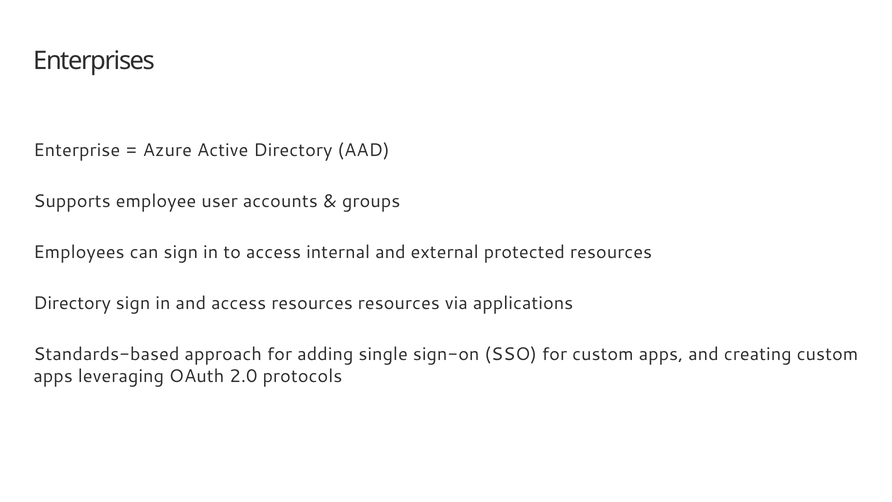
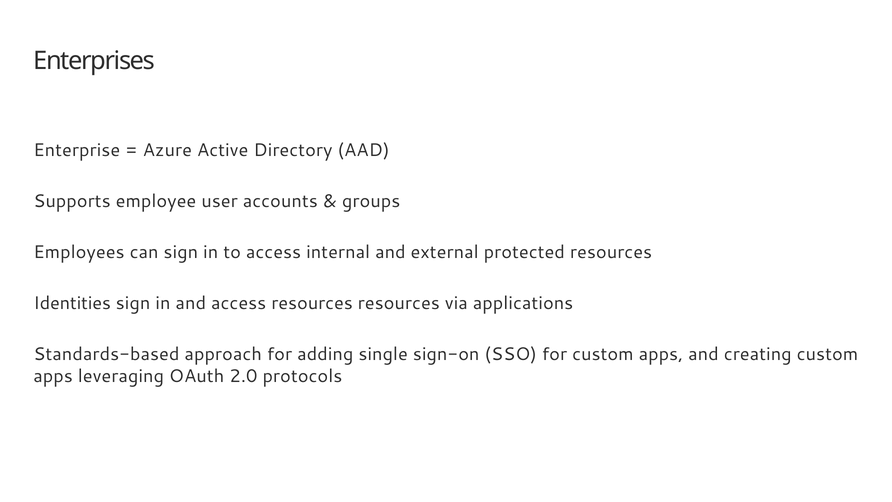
Directory: Directory -> Identities (72, 303)
